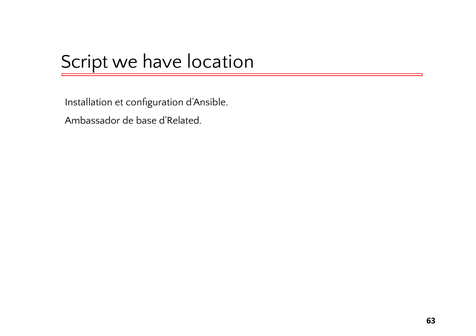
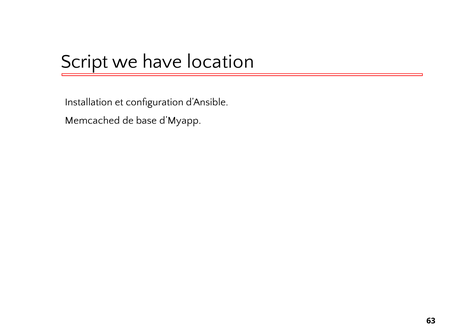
Ambassador: Ambassador -> Memcached (92, 121)
d’Related: d’Related -> d’Myapp (180, 121)
